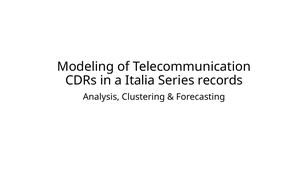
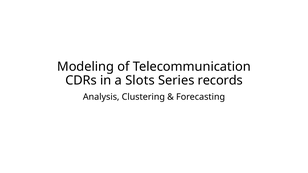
Italia: Italia -> Slots (140, 80)
